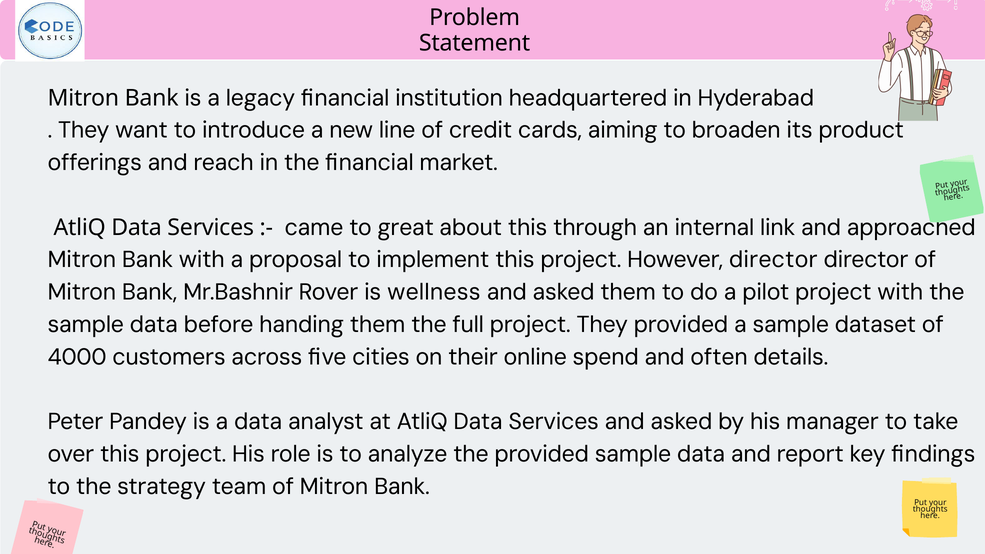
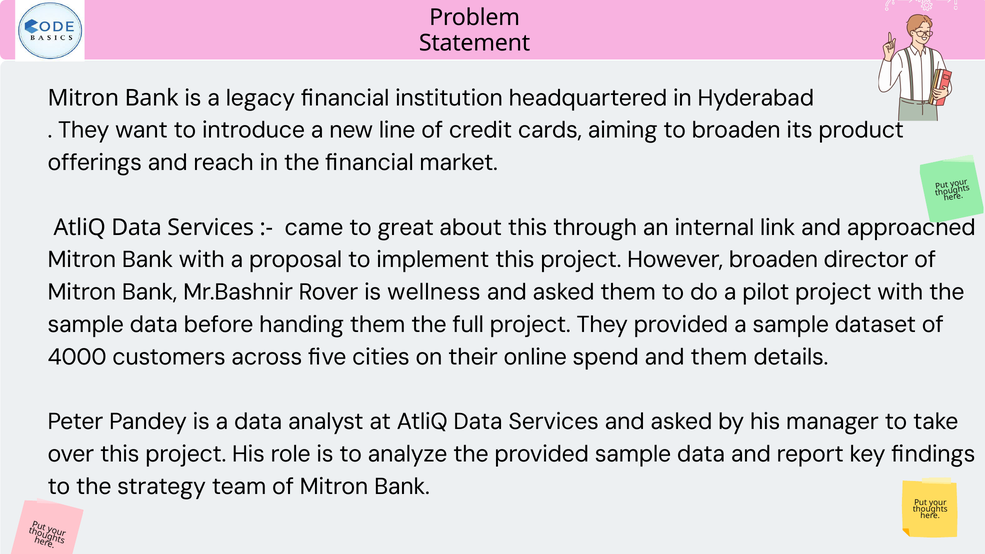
However director: director -> broaden (773, 260)
and often: often -> them (719, 357)
